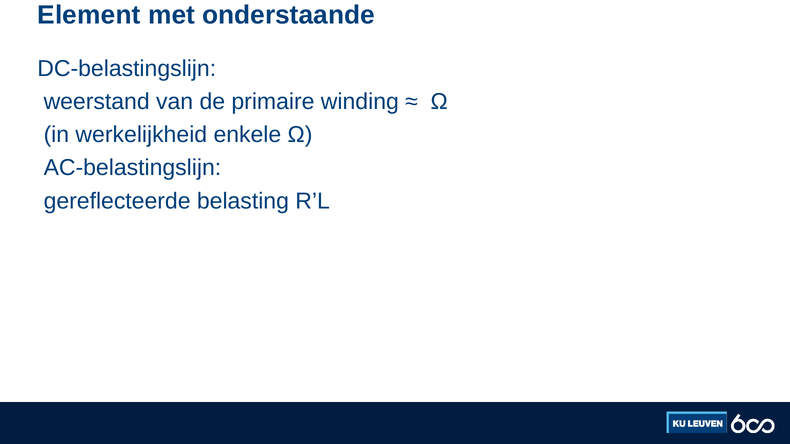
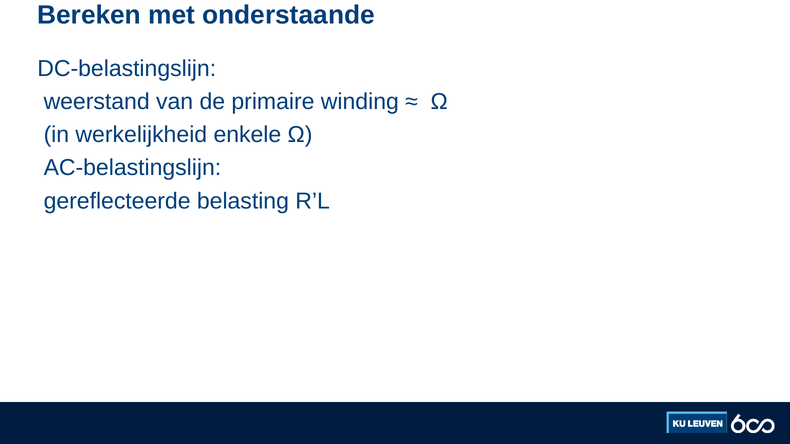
Element: Element -> Bereken (89, 15)
